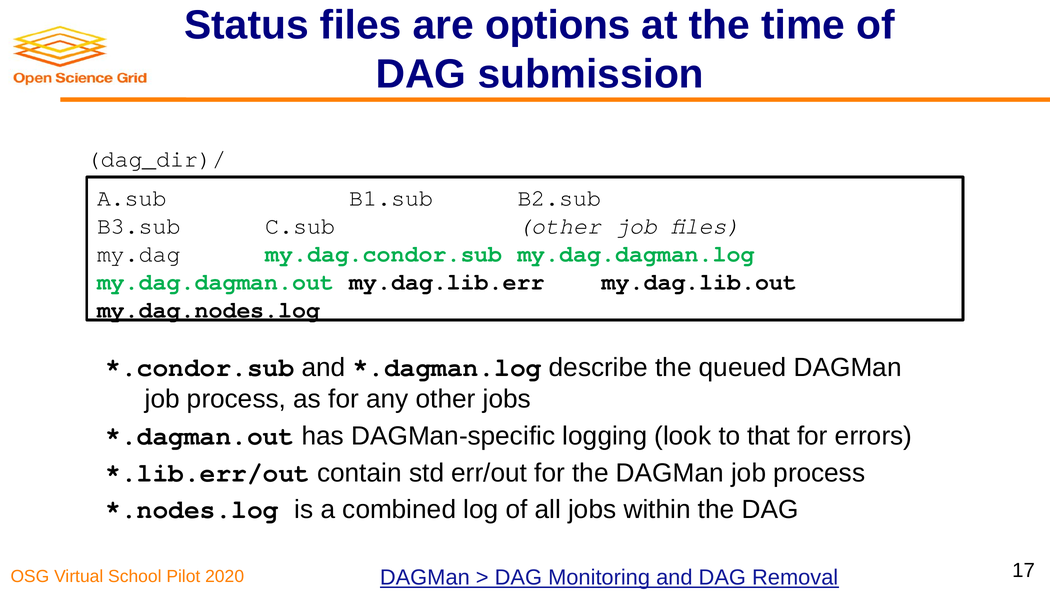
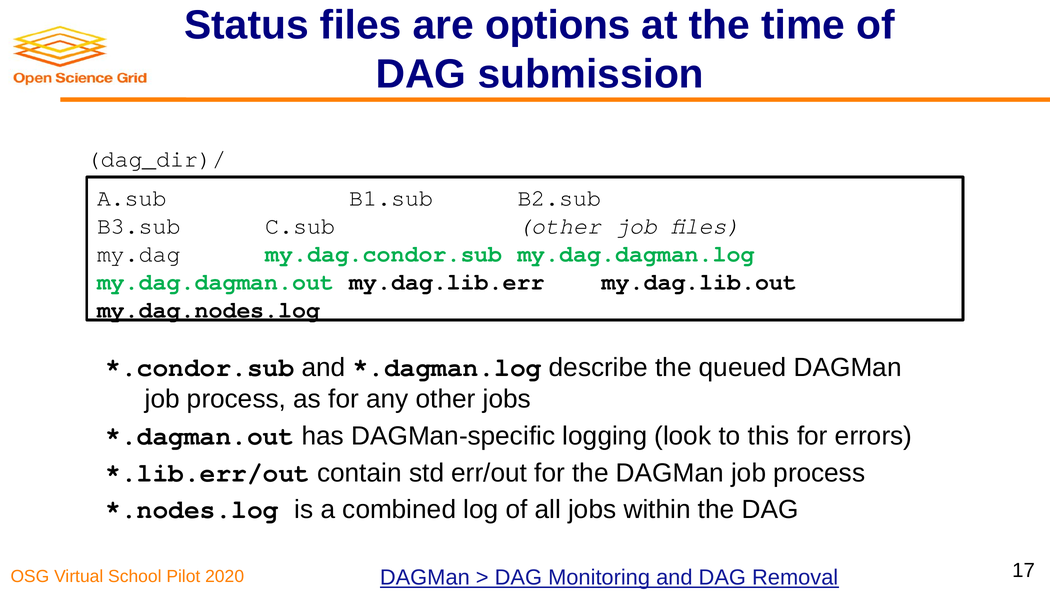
that: that -> this (769, 436)
